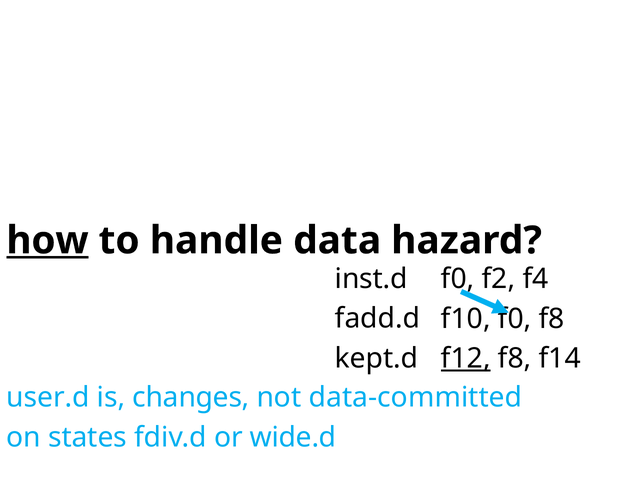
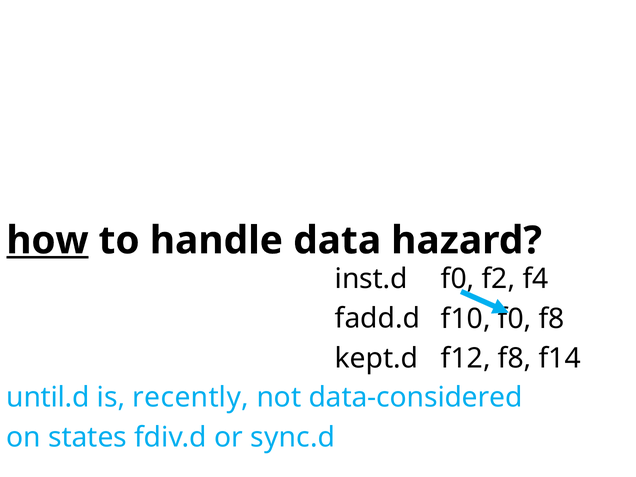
f12 underline: present -> none (466, 358)
user.d: user.d -> until.d (48, 398)
changes: changes -> recently (191, 398)
data-committed: data-committed -> data-considered (416, 398)
wide.d: wide.d -> sync.d (293, 437)
